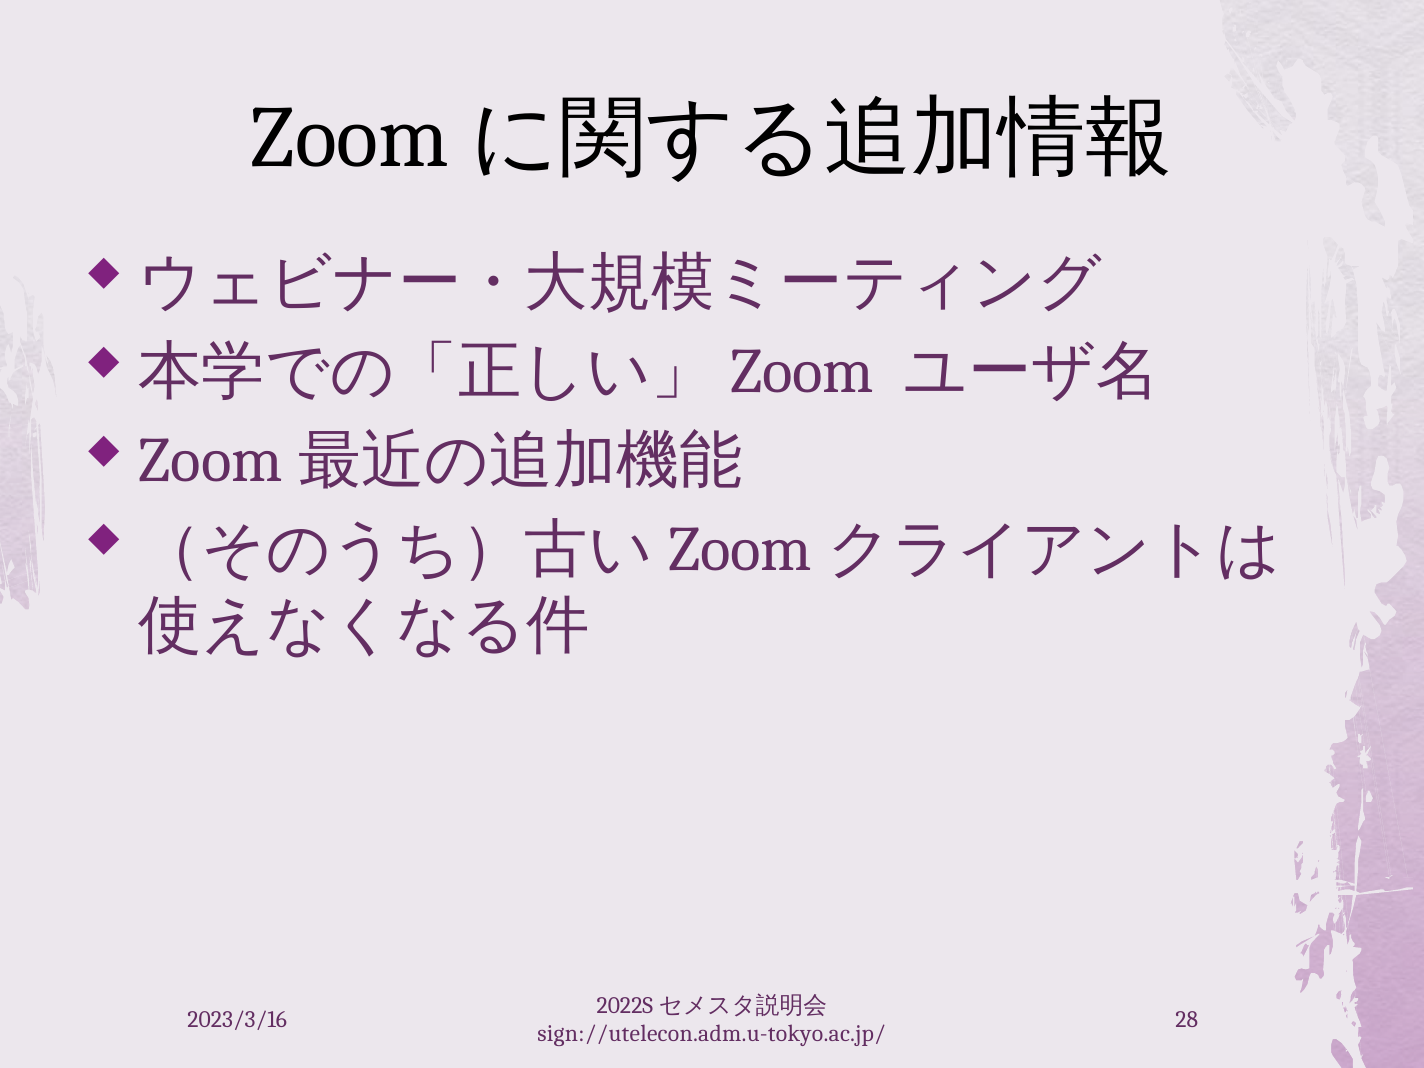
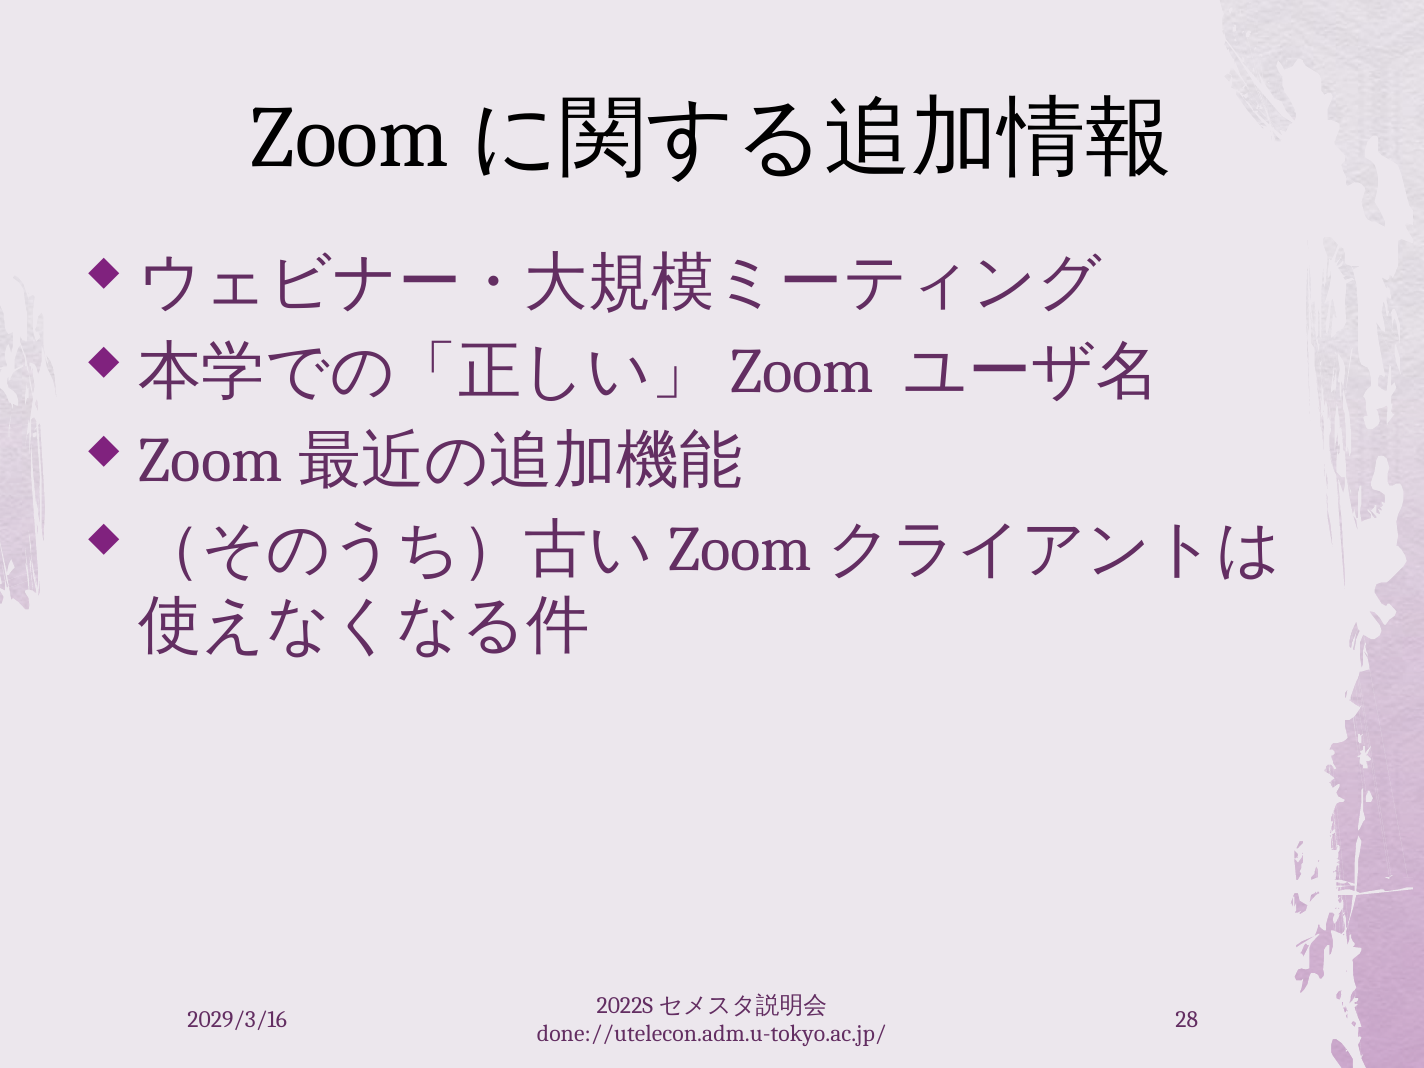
2023/3/16: 2023/3/16 -> 2029/3/16 (237, 1020)
sign://utelecon.adm.u-tokyo.ac.jp/: sign://utelecon.adm.u-tokyo.ac.jp/ -> done://utelecon.adm.u-tokyo.ac.jp/ (712, 1034)
